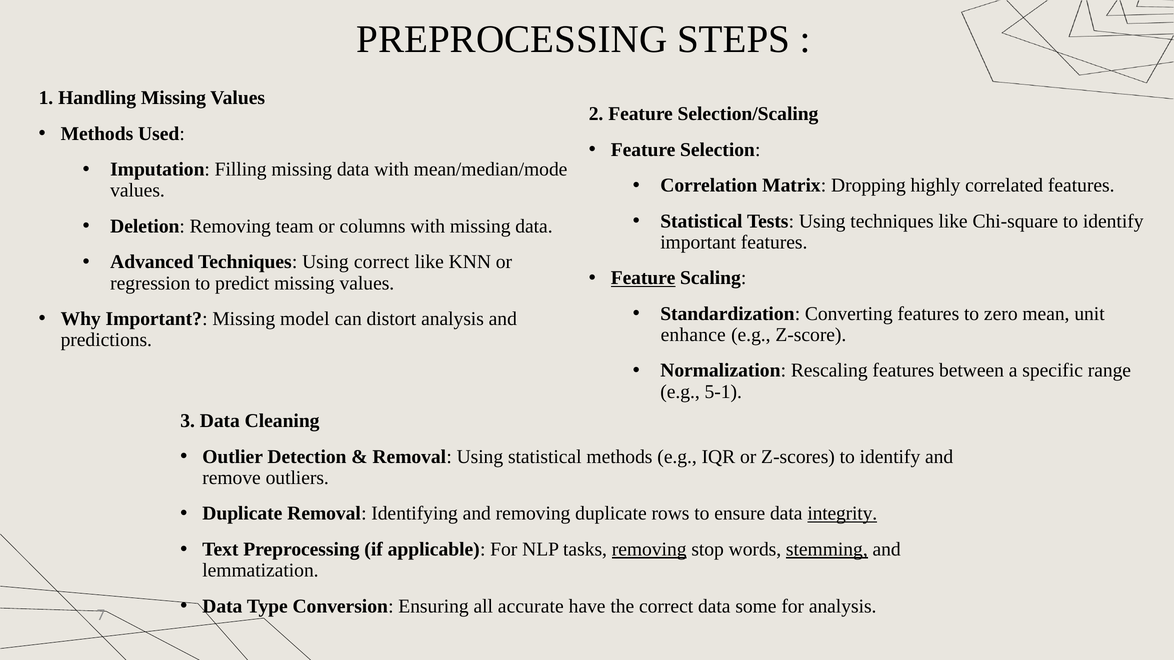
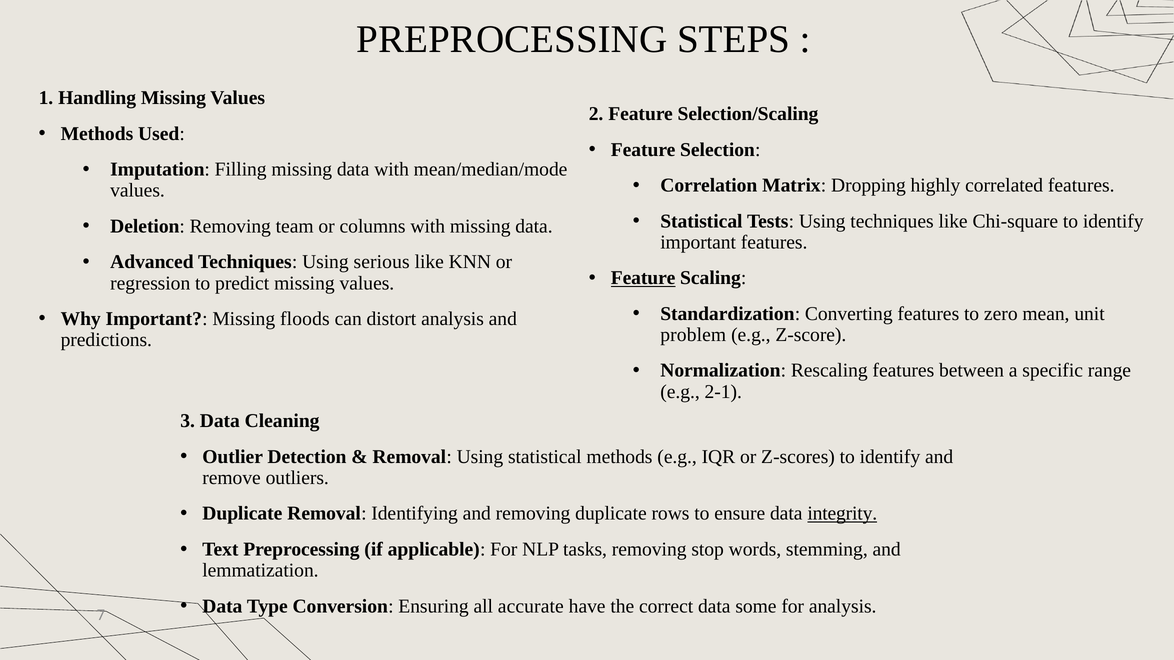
Using correct: correct -> serious (382, 262)
model: model -> floods (305, 319)
enhance: enhance -> problem (693, 335)
5-1: 5-1 -> 2-1 (723, 392)
removing underline: present -> none (649, 550)
stemming underline: present -> none (827, 550)
